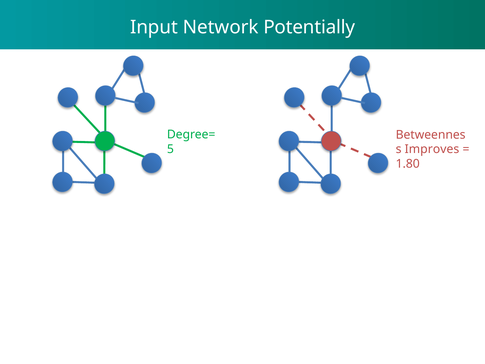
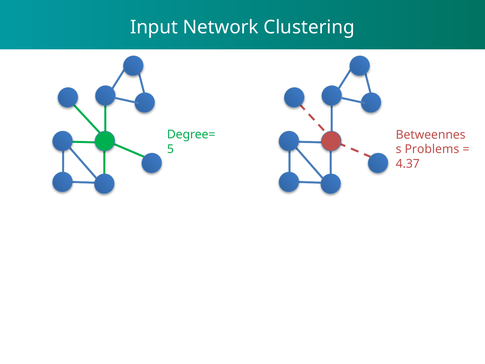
Potentially: Potentially -> Clustering (309, 27)
Improves: Improves -> Problems (432, 149)
1.80: 1.80 -> 4.37 (408, 164)
